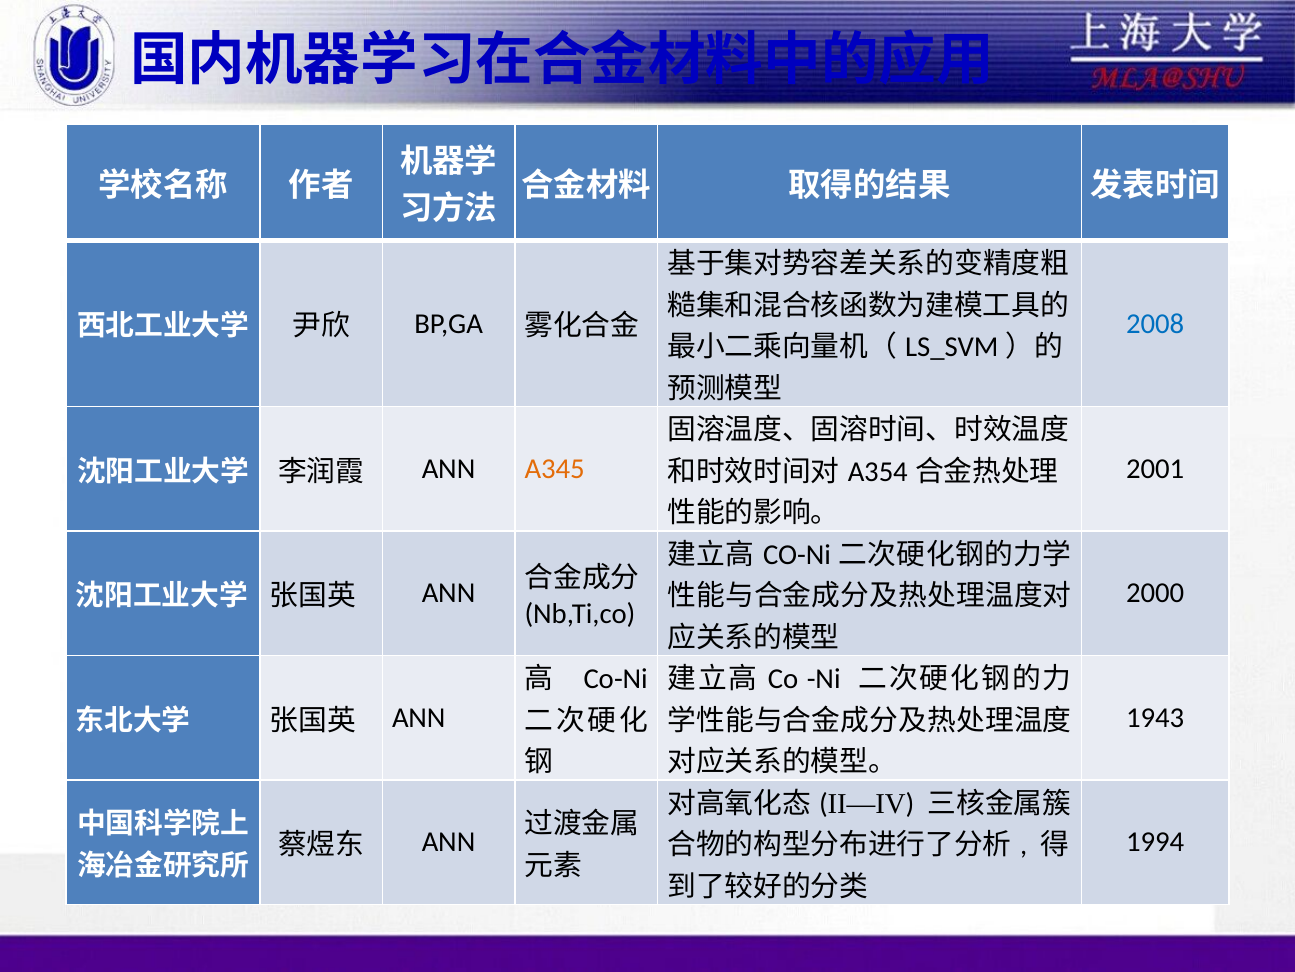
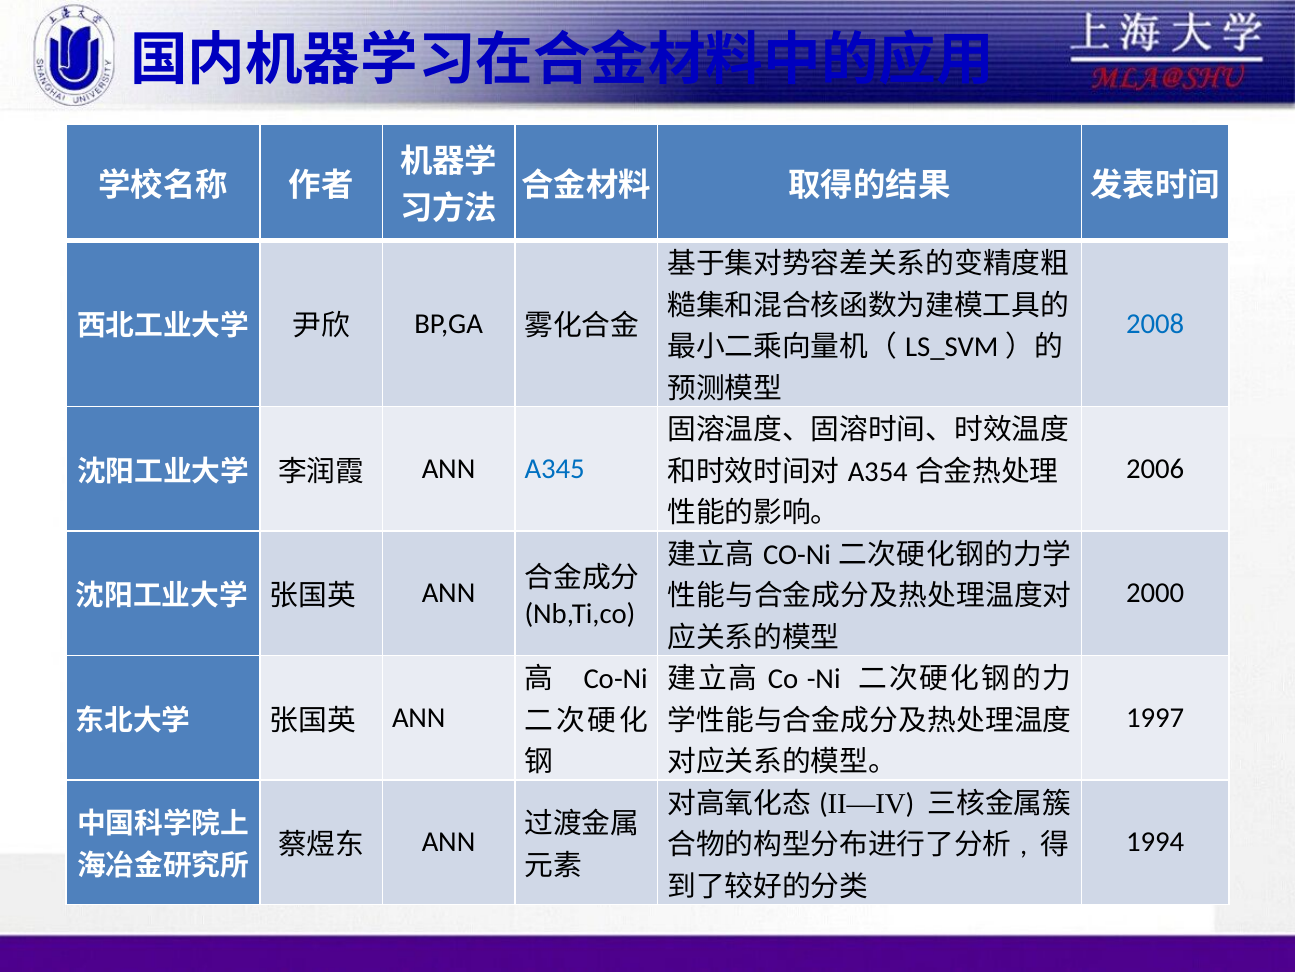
2001: 2001 -> 2006 (1155, 469)
A345 colour: orange -> blue (555, 469)
1943: 1943 -> 1997 (1155, 717)
